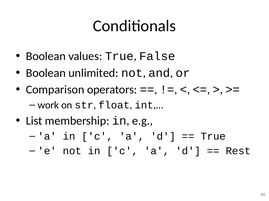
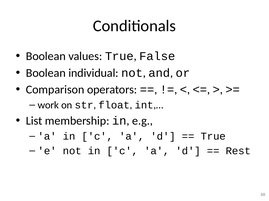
unlimited: unlimited -> individual (93, 73)
